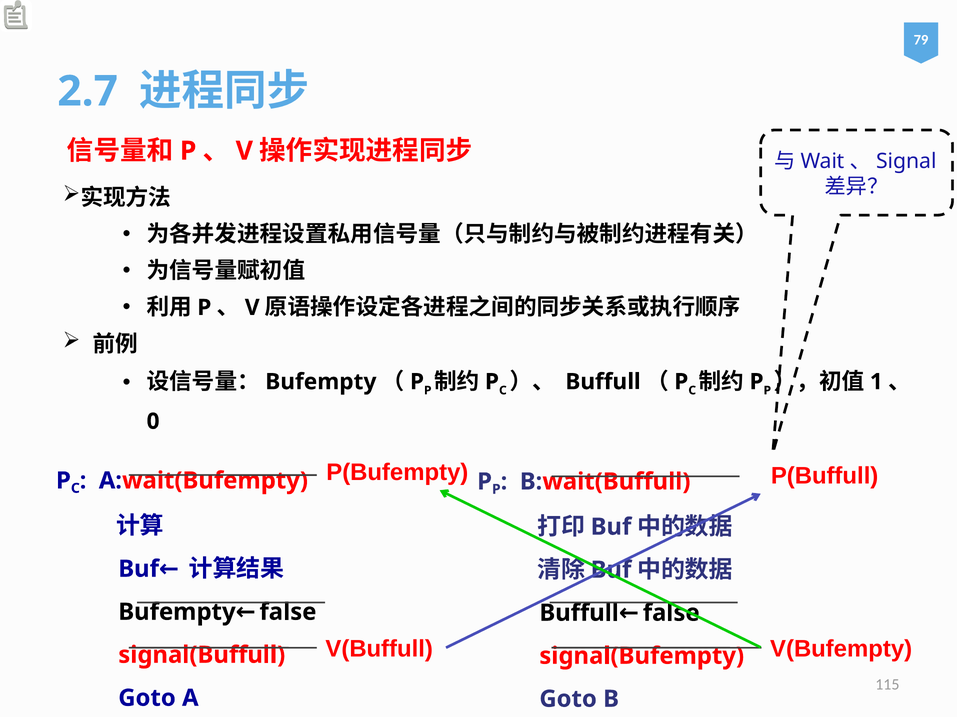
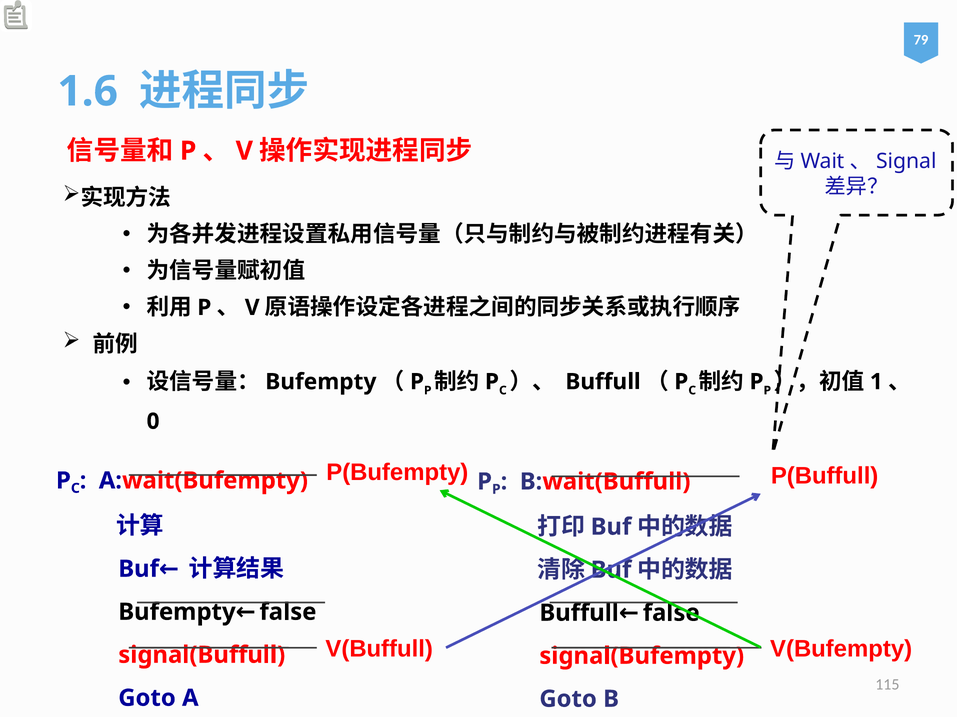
2.7: 2.7 -> 1.6 (88, 92)
